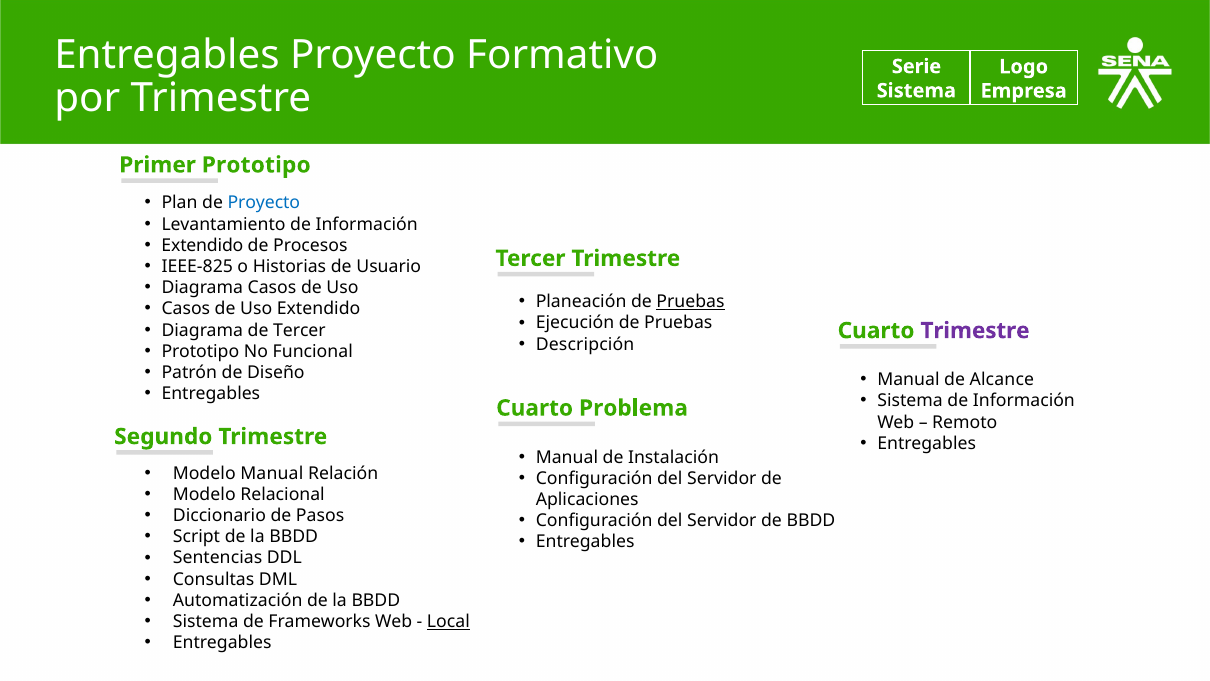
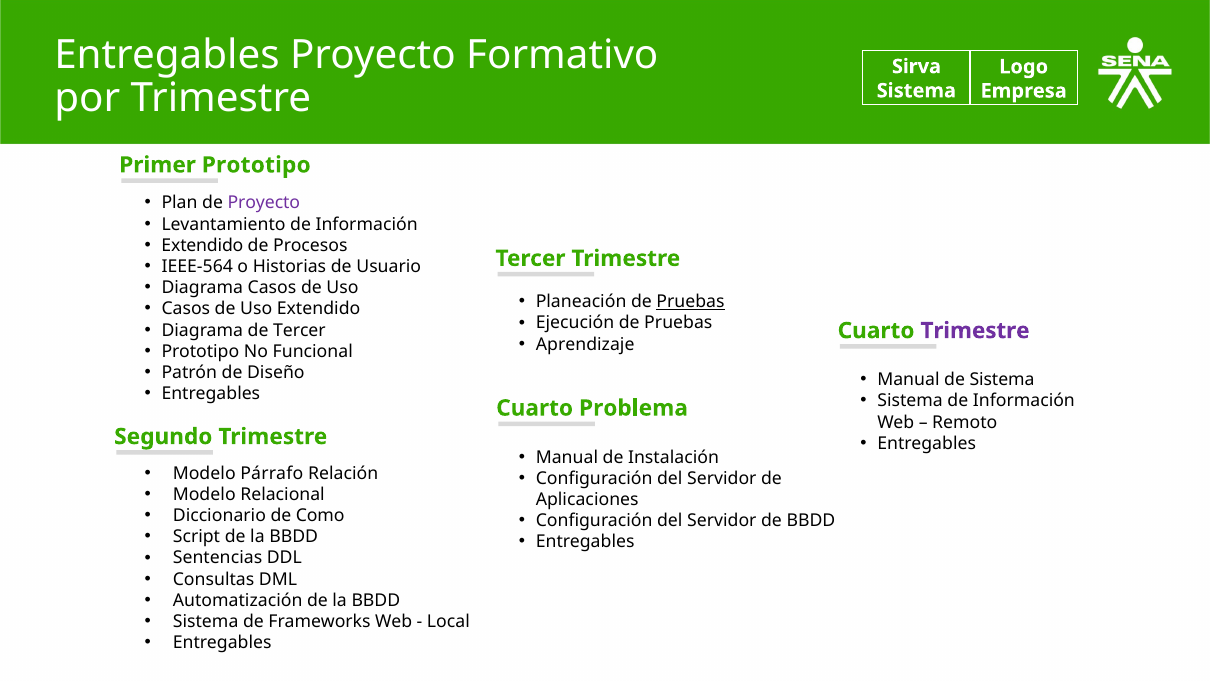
Serie: Serie -> Sirva (916, 67)
Proyecto colour: blue -> purple (264, 203)
IEEE-825: IEEE-825 -> IEEE-564 (197, 266)
Descripción: Descripción -> Aprendizaje (585, 344)
de Alcance: Alcance -> Sistema (1002, 380)
Modelo Manual: Manual -> Párrafo (272, 473)
Pasos: Pasos -> Como (320, 515)
Local underline: present -> none (448, 621)
